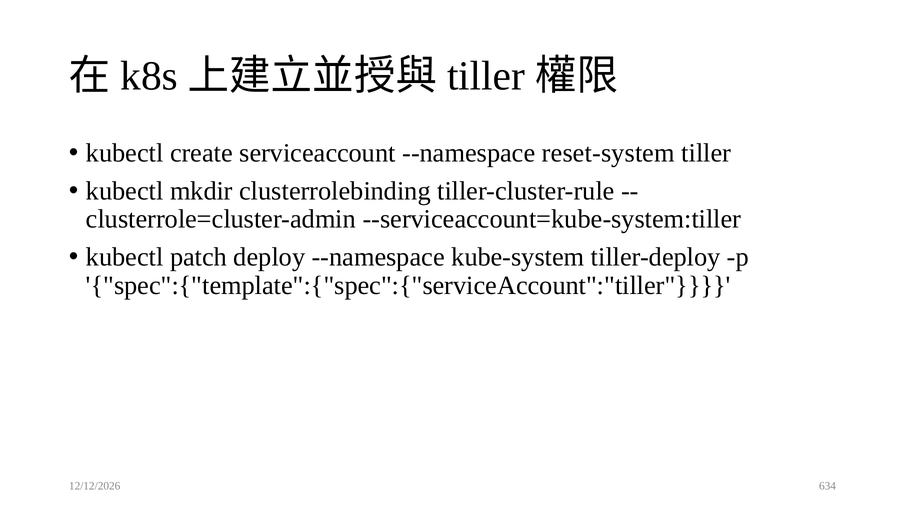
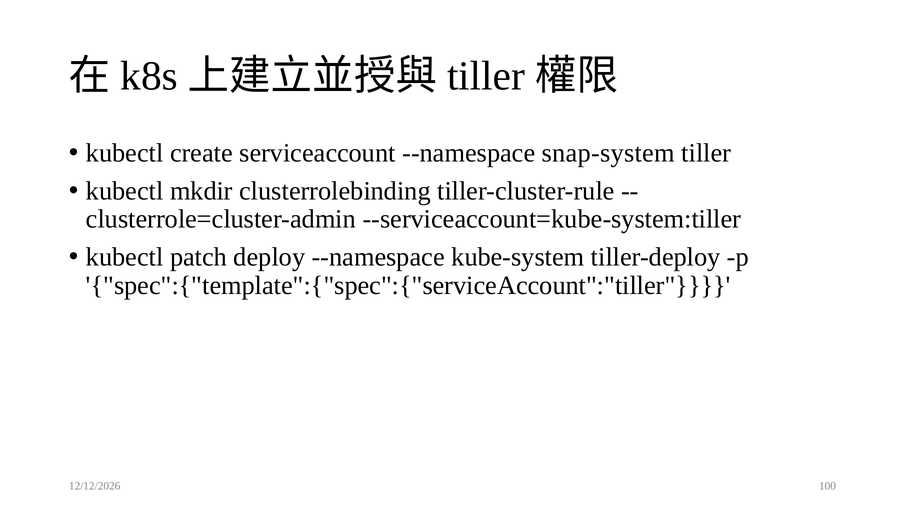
reset-system: reset-system -> snap-system (608, 153)
634: 634 -> 100 (827, 486)
